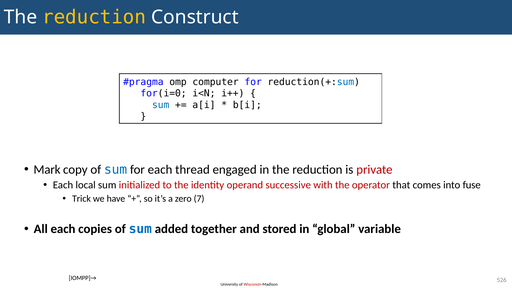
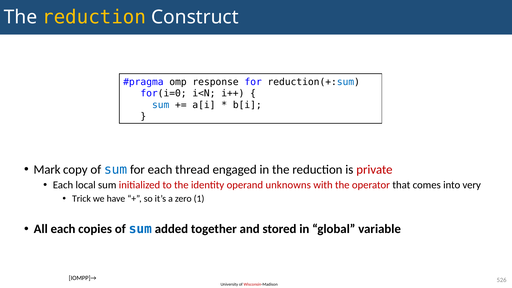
computer: computer -> response (216, 82)
successive: successive -> unknowns (288, 185)
fuse: fuse -> very (472, 185)
7: 7 -> 1 (199, 199)
